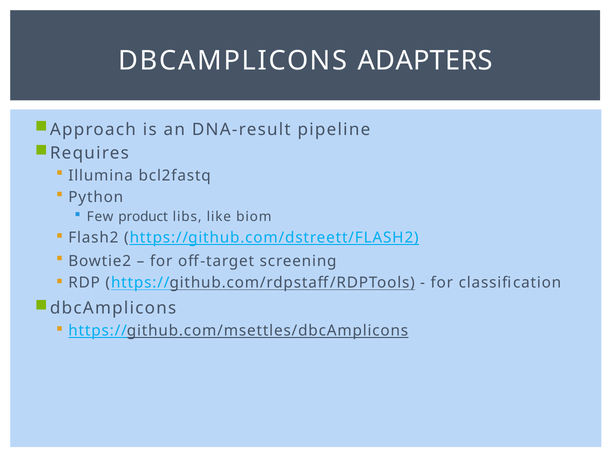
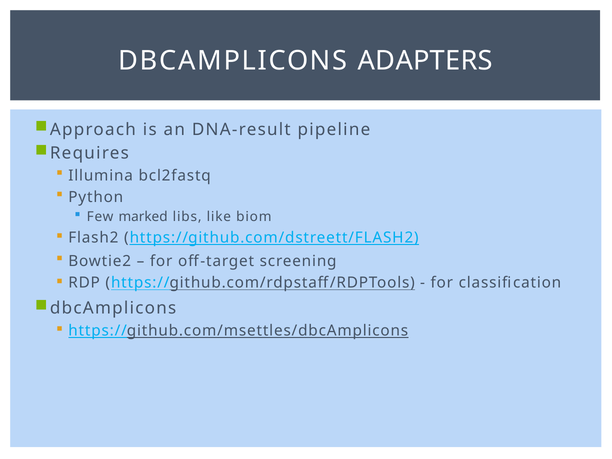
product: product -> marked (143, 217)
